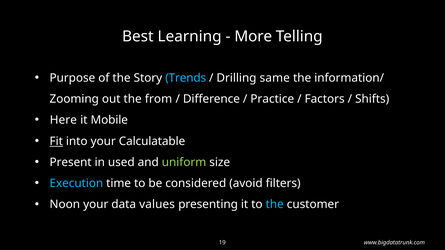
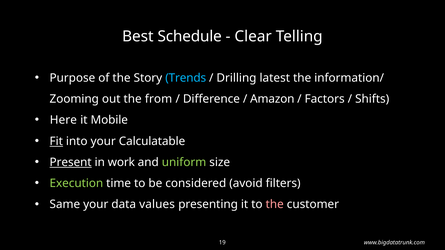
Learning: Learning -> Schedule (190, 36)
More: More -> Clear (253, 36)
same: same -> latest (275, 78)
Practice: Practice -> Amazon (272, 99)
Present underline: none -> present (71, 162)
used: used -> work (121, 162)
Execution colour: light blue -> light green (76, 184)
Noon: Noon -> Same (65, 205)
the colour: light blue -> pink (275, 205)
